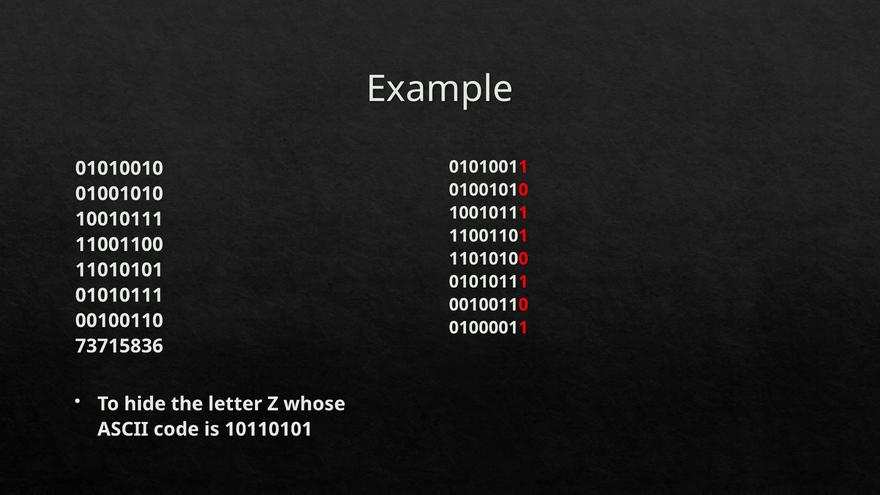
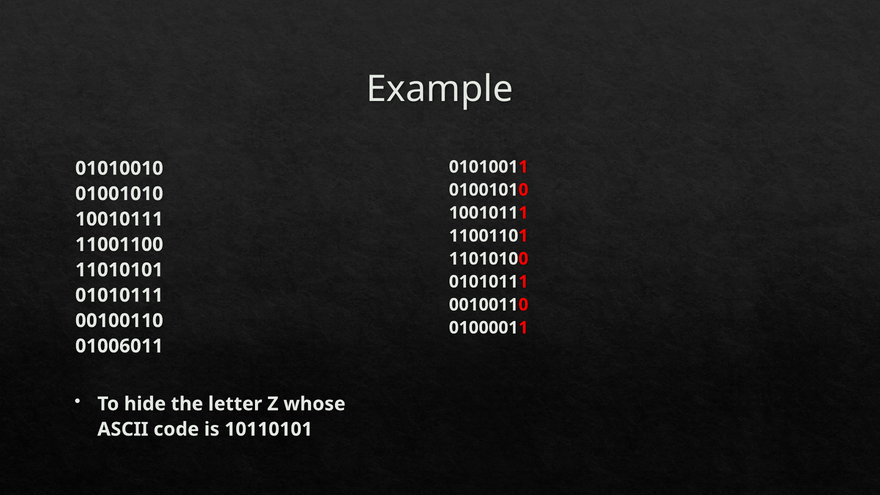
73715836: 73715836 -> 01006011 (119, 346)
